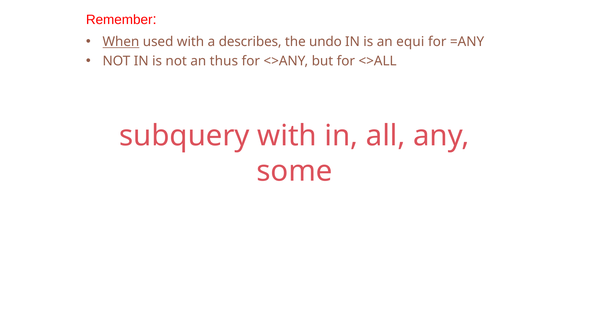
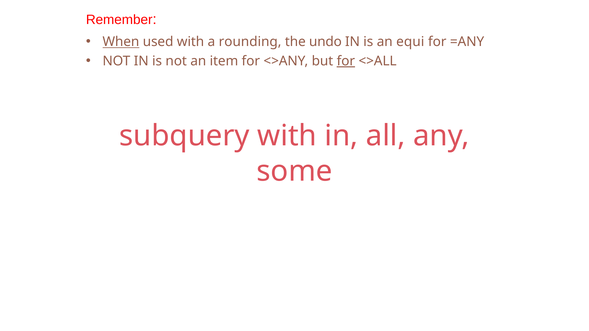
describes: describes -> rounding (250, 42)
thus: thus -> item (224, 61)
for underline: none -> present (346, 61)
